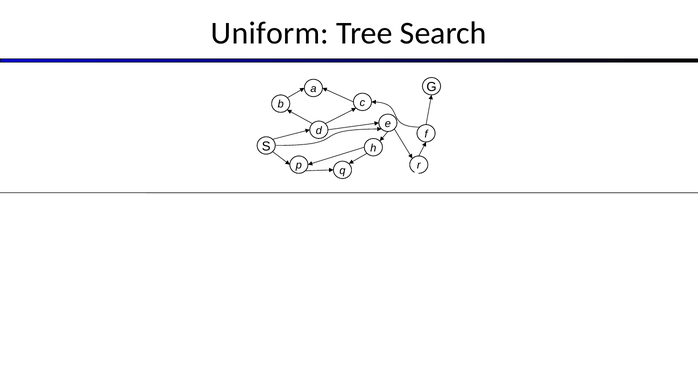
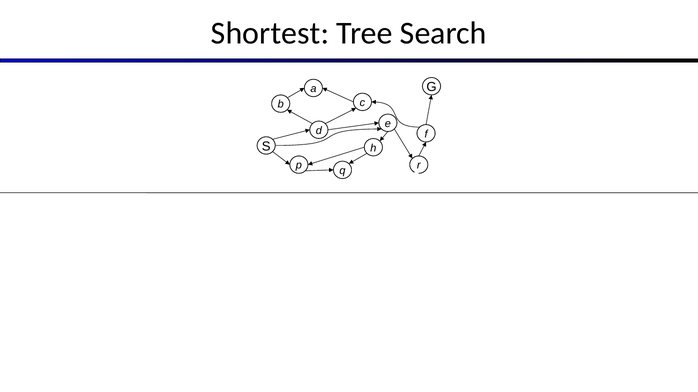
Uniform: Uniform -> Shortest (270, 33)
